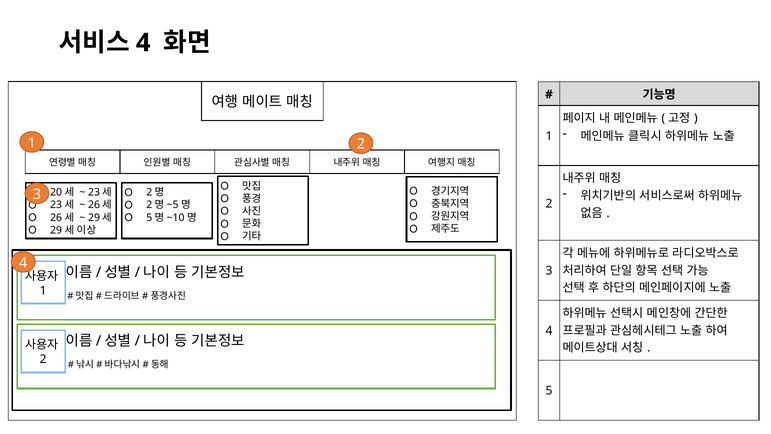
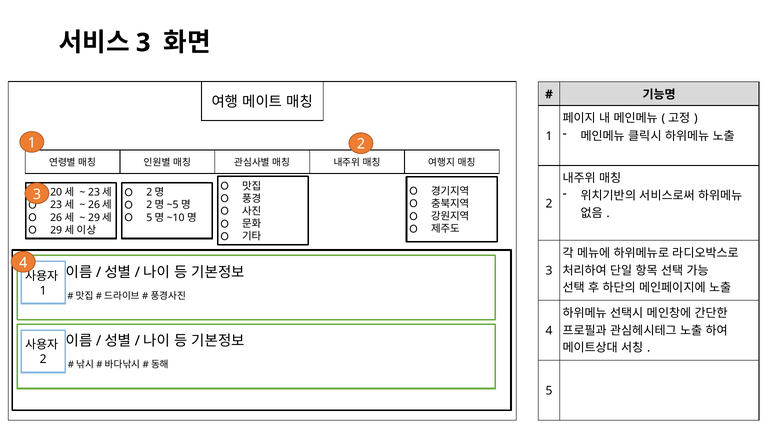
4: 4 -> 3 (143, 43)
